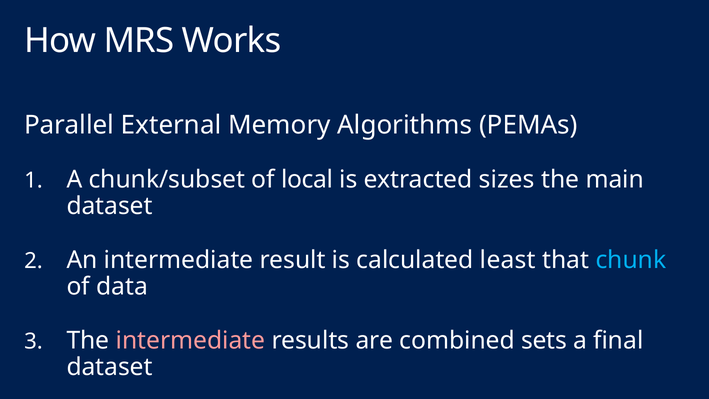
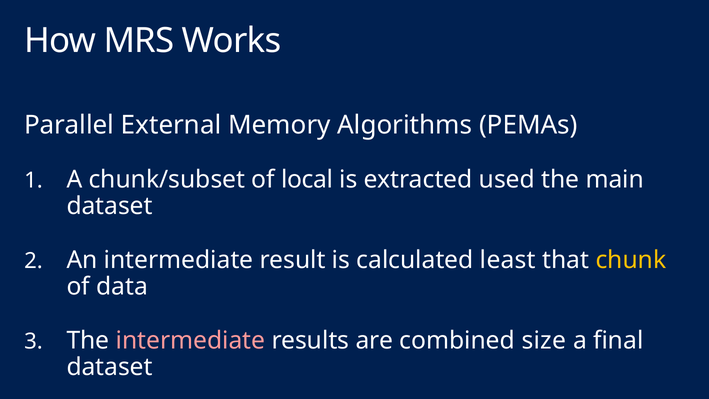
sizes: sizes -> used (507, 179)
chunk colour: light blue -> yellow (631, 260)
sets: sets -> size (544, 340)
